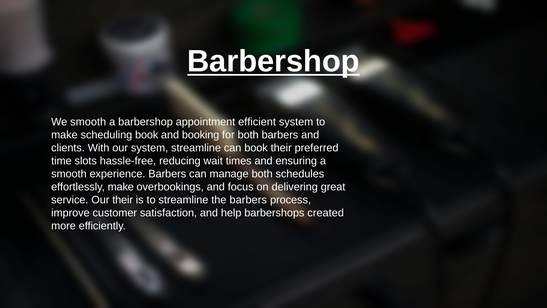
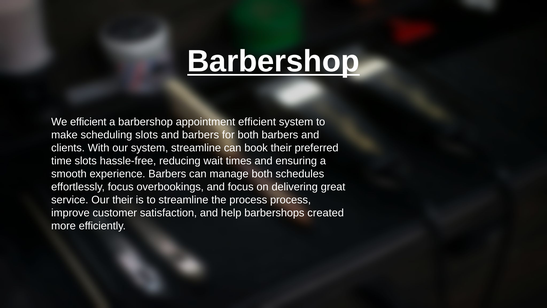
We smooth: smooth -> efficient (88, 122)
scheduling book: book -> slots (147, 135)
and booking: booking -> barbers (201, 135)
effortlessly make: make -> focus (121, 187)
the barbers: barbers -> process (248, 200)
